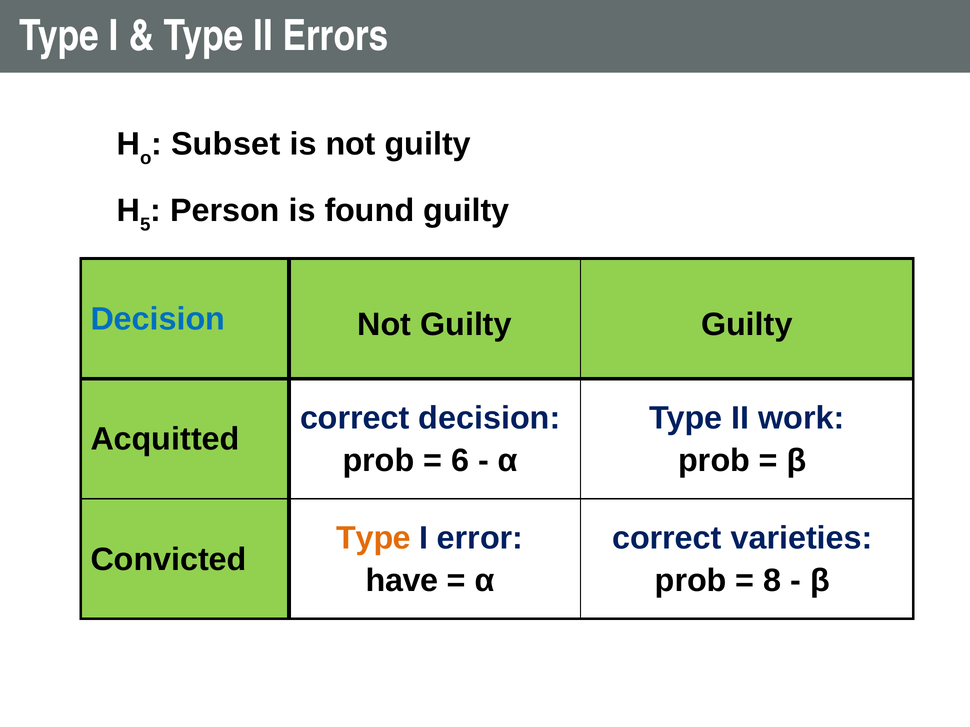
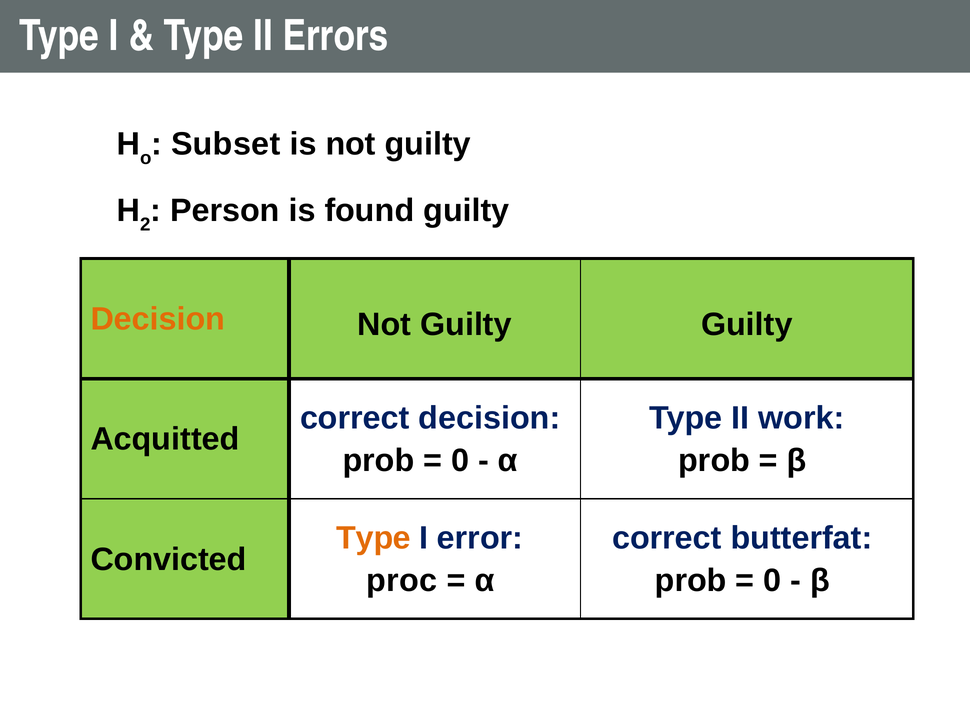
5: 5 -> 2 (145, 225)
Decision colour: blue -> orange (158, 319)
6: 6 -> 0 (460, 461)
varieties: varieties -> butterfat (802, 538)
have: have -> proc (402, 581)
8: 8 -> 0 (772, 581)
